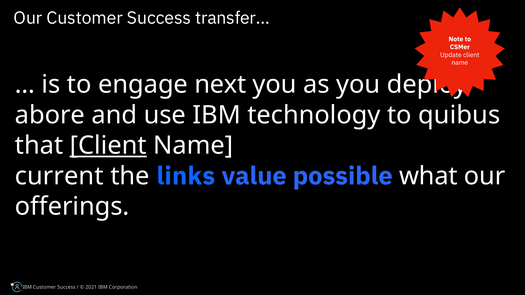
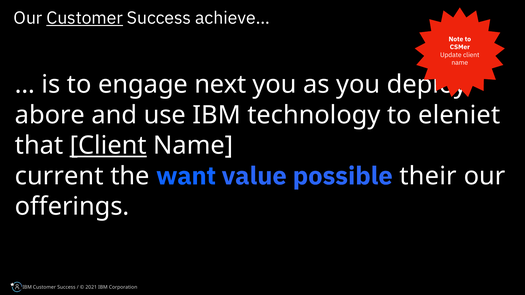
Customer underline: none -> present (85, 18)
transfer…: transfer… -> achieve… (232, 18)
quibus: quibus -> eleniet (459, 115)
links: links -> want (186, 176)
what: what -> their (428, 176)
